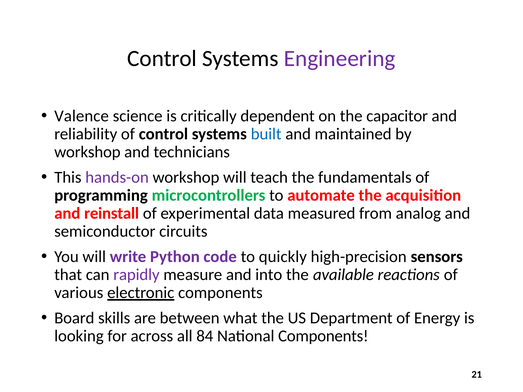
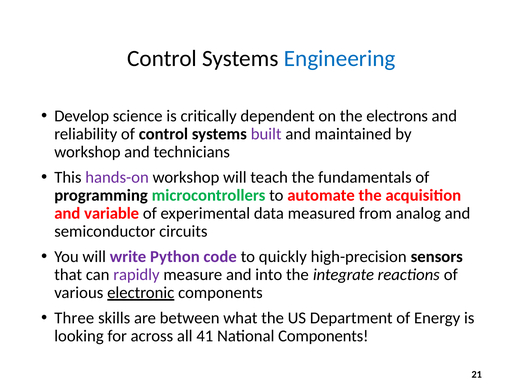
Engineering colour: purple -> blue (340, 59)
Valence: Valence -> Develop (82, 116)
capacitor: capacitor -> electrons (397, 116)
built colour: blue -> purple (266, 134)
reinstall: reinstall -> variable (112, 213)
available: available -> integrate (344, 275)
Board: Board -> Three (74, 318)
84: 84 -> 41 (205, 336)
